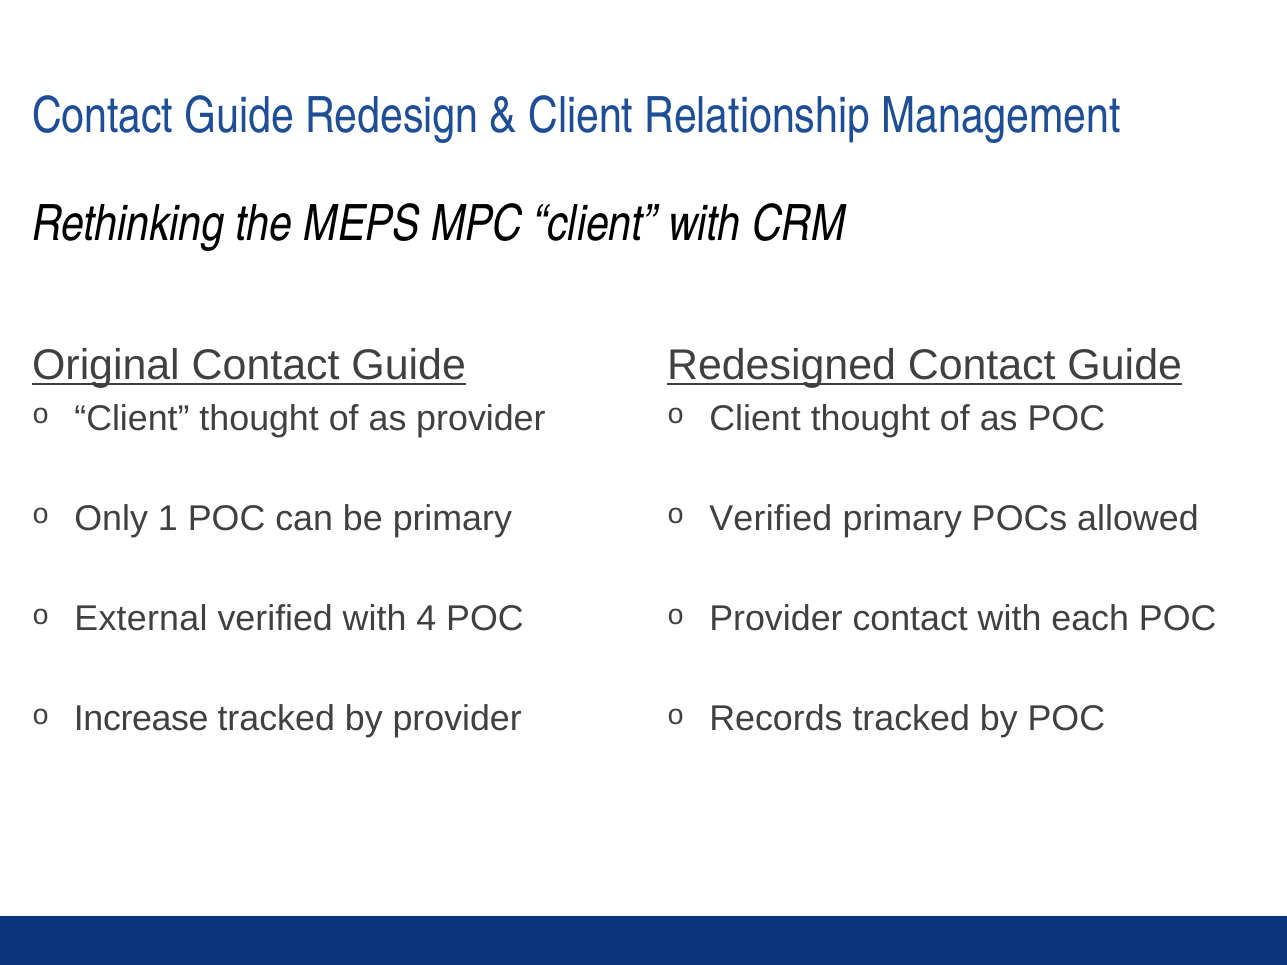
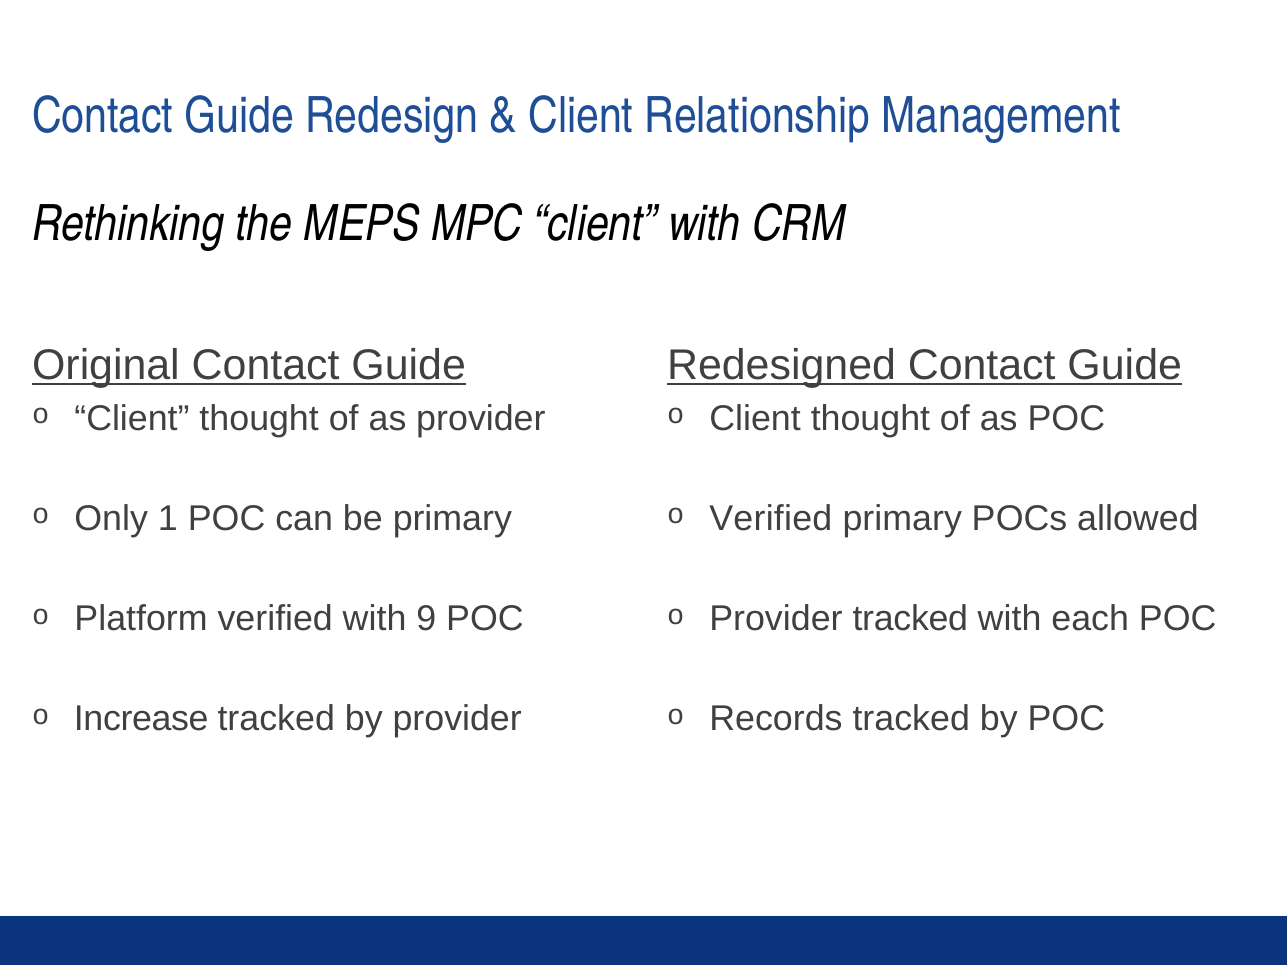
External: External -> Platform (141, 619)
4: 4 -> 9 (426, 619)
Provider contact: contact -> tracked (910, 619)
